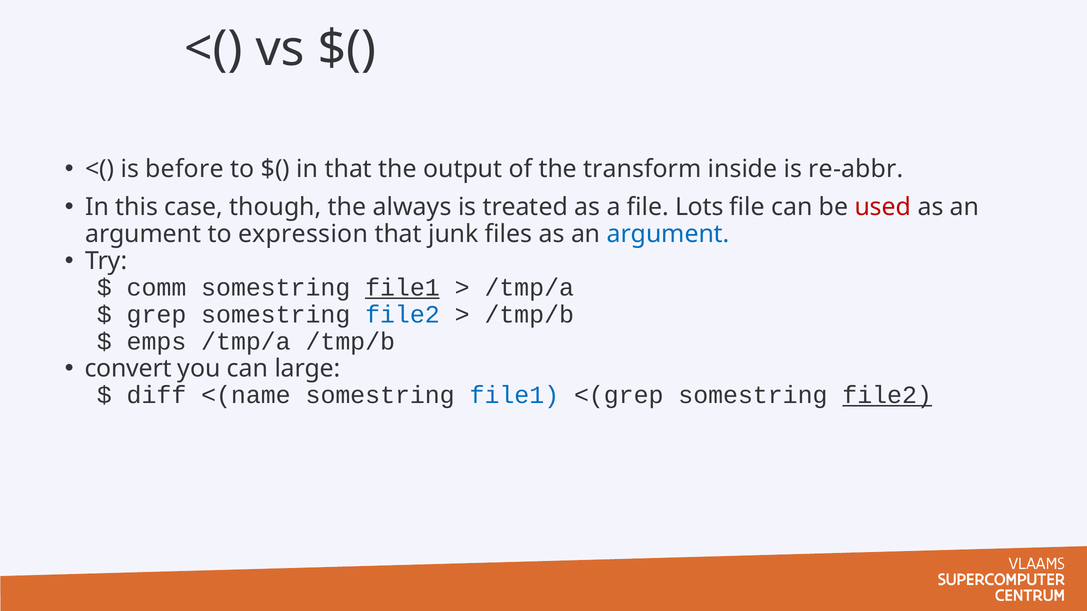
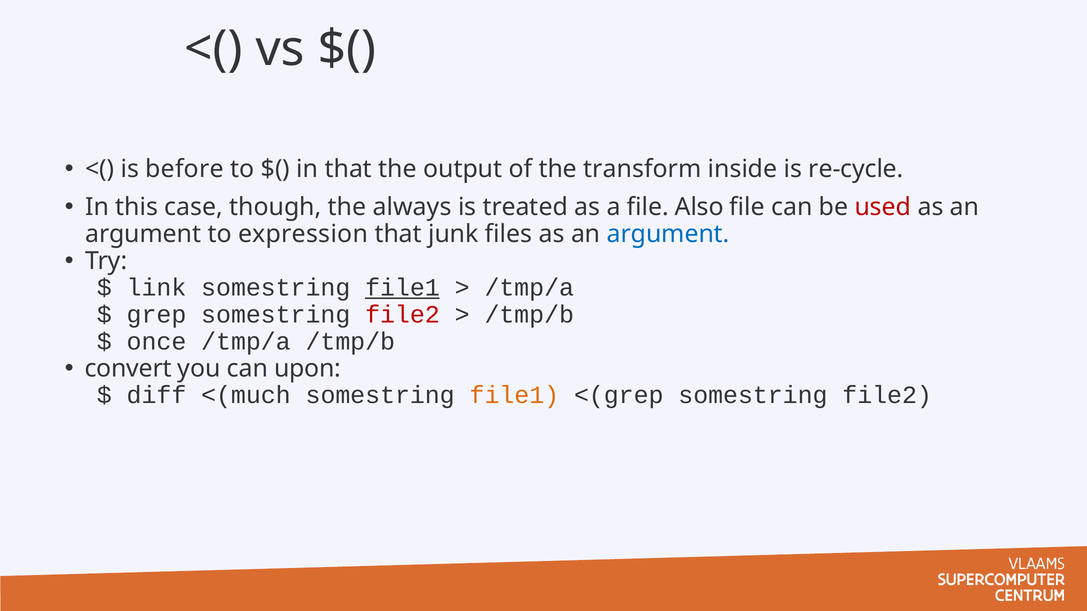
re-abbr: re-abbr -> re-cycle (856, 169)
Lots: Lots -> Also (699, 207)
comm: comm -> link (156, 288)
file2 colour: blue -> red (402, 315)
emps: emps -> once (156, 342)
large: large -> upon (308, 369)
<(name: <(name -> <(much (246, 395)
file1 colour: blue -> orange (514, 395)
file2 underline: present -> none (887, 395)
